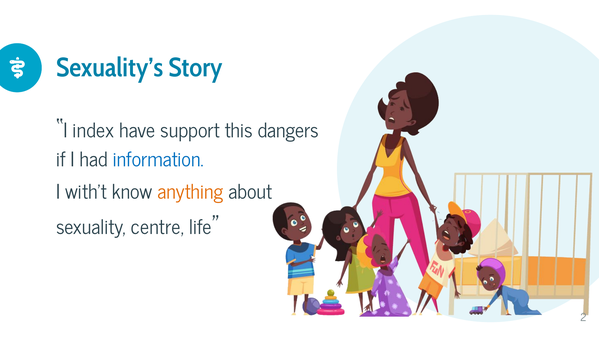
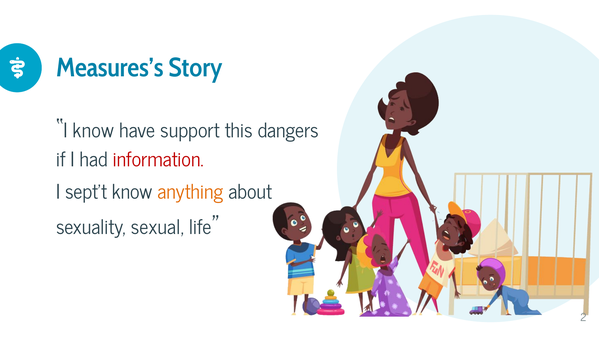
Sexuality’s: Sexuality’s -> Measures’s (110, 68)
I index: index -> know (93, 131)
information colour: blue -> red (158, 160)
with't: with't -> sept't (86, 192)
centre: centre -> sexual (157, 228)
